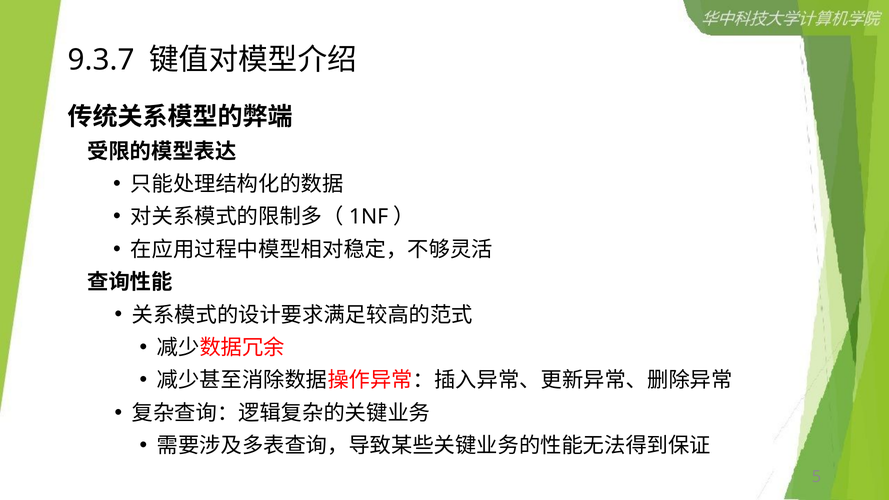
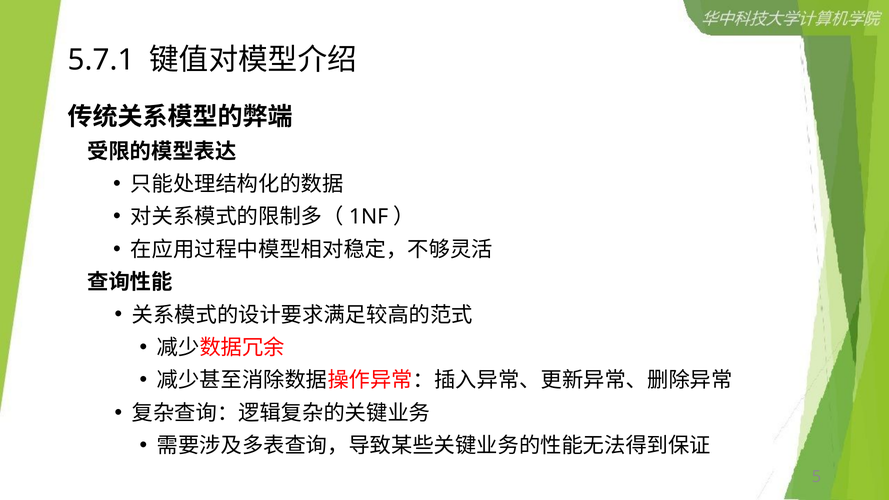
9.3.7: 9.3.7 -> 5.7.1 (101, 60)
